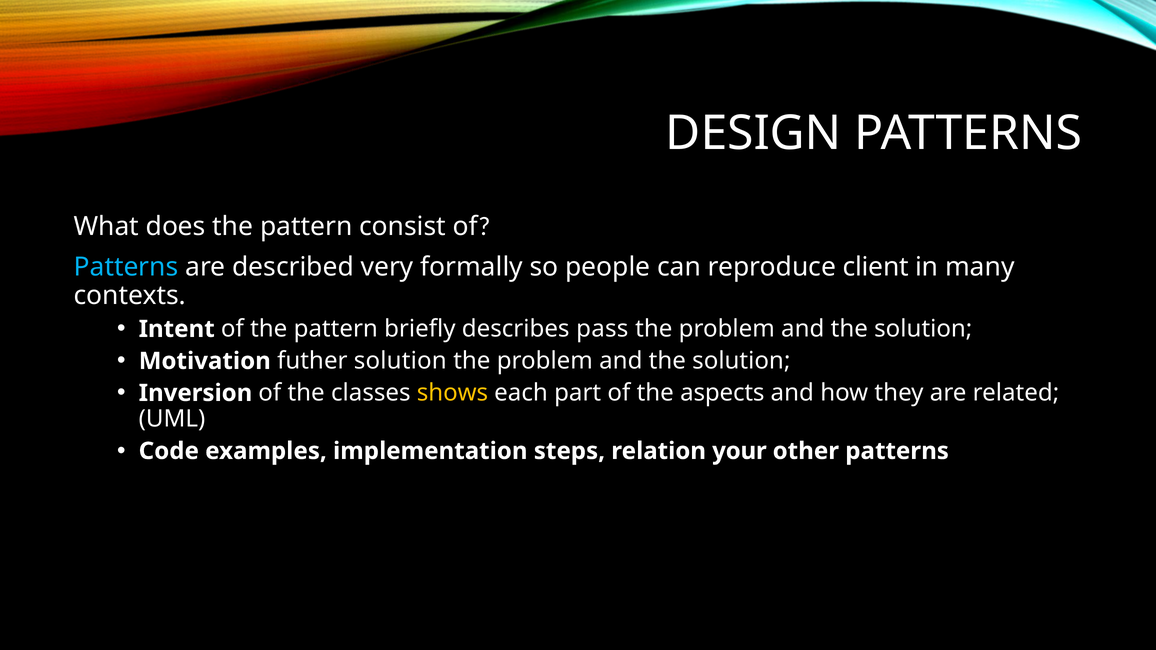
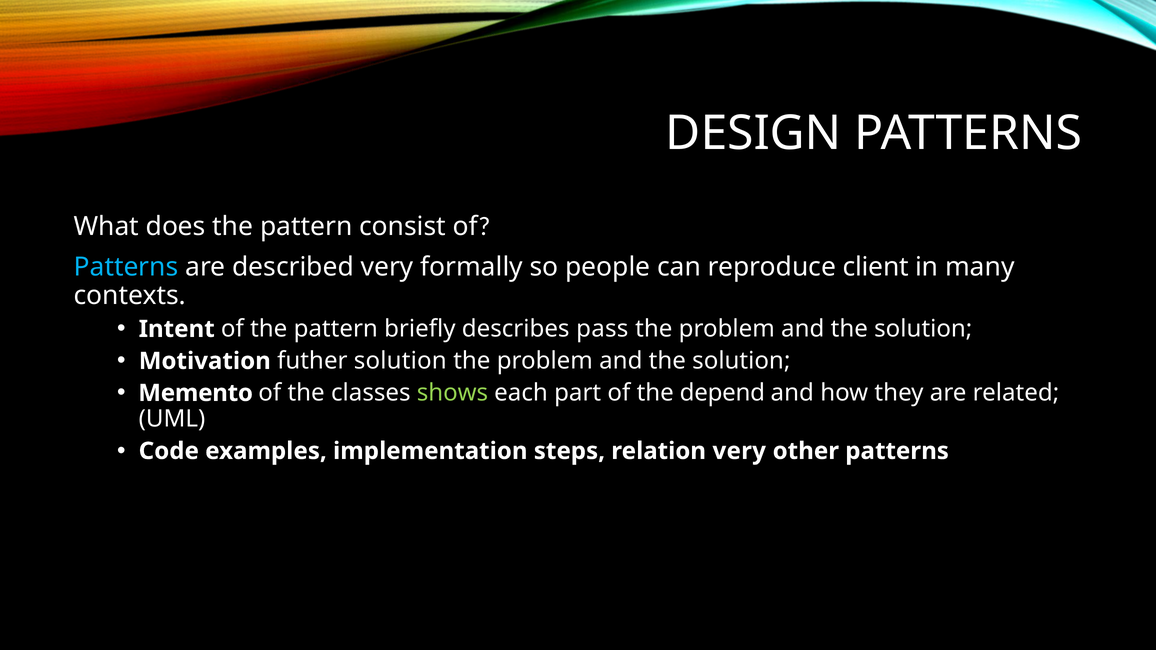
Inversion: Inversion -> Memento (196, 393)
shows colour: yellow -> light green (452, 393)
aspects: aspects -> depend (722, 393)
relation your: your -> very (739, 451)
